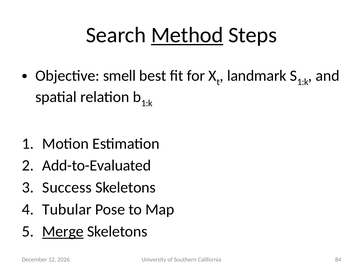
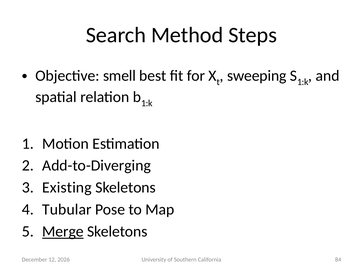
Method underline: present -> none (187, 35)
landmark: landmark -> sweeping (257, 76)
Add-to-Evaluated: Add-to-Evaluated -> Add-to-Diverging (97, 166)
Success: Success -> Existing (67, 188)
